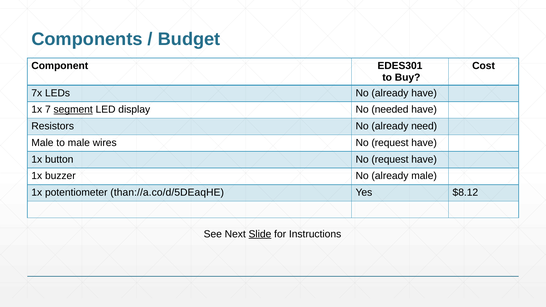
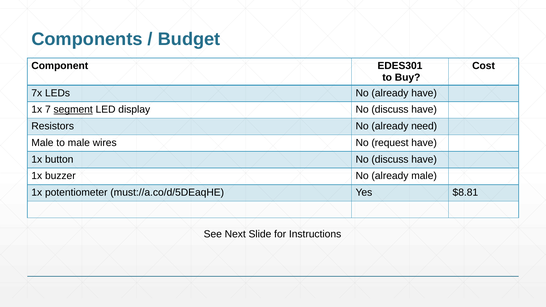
display No needed: needed -> discuss (390, 110)
button No request: request -> discuss (390, 159)
than://a.co/d/5DEaqHE: than://a.co/d/5DEaqHE -> must://a.co/d/5DEaqHE (167, 193)
$8.12: $8.12 -> $8.81 (465, 193)
Slide underline: present -> none (260, 234)
